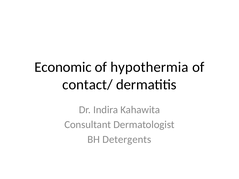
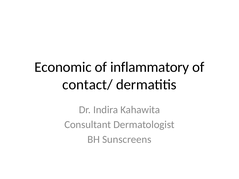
hypothermia: hypothermia -> inflammatory (150, 67)
Detergents: Detergents -> Sunscreens (127, 140)
